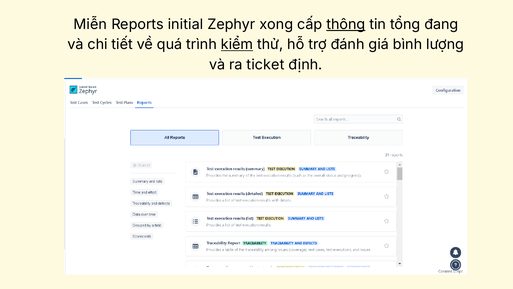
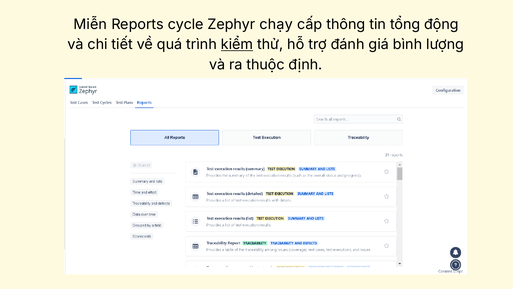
initial: initial -> cycle (186, 24)
xong: xong -> chạy (276, 24)
thông underline: present -> none (346, 24)
đang: đang -> động (441, 24)
ticket: ticket -> thuộc (266, 65)
